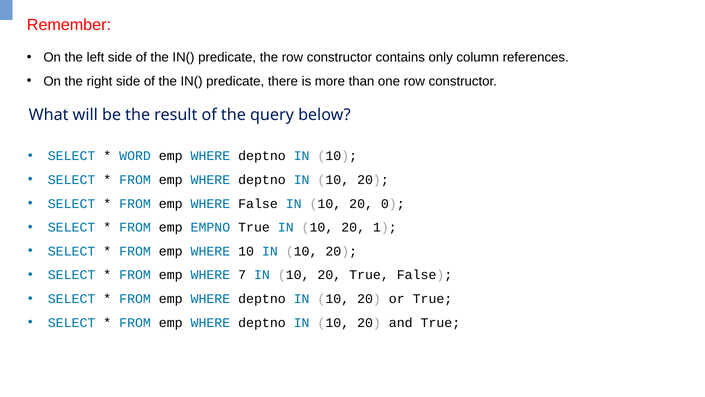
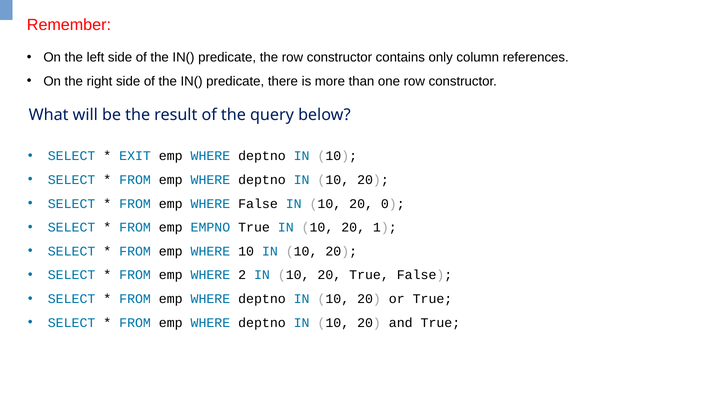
WORD: WORD -> EXIT (135, 156)
7: 7 -> 2 (242, 275)
